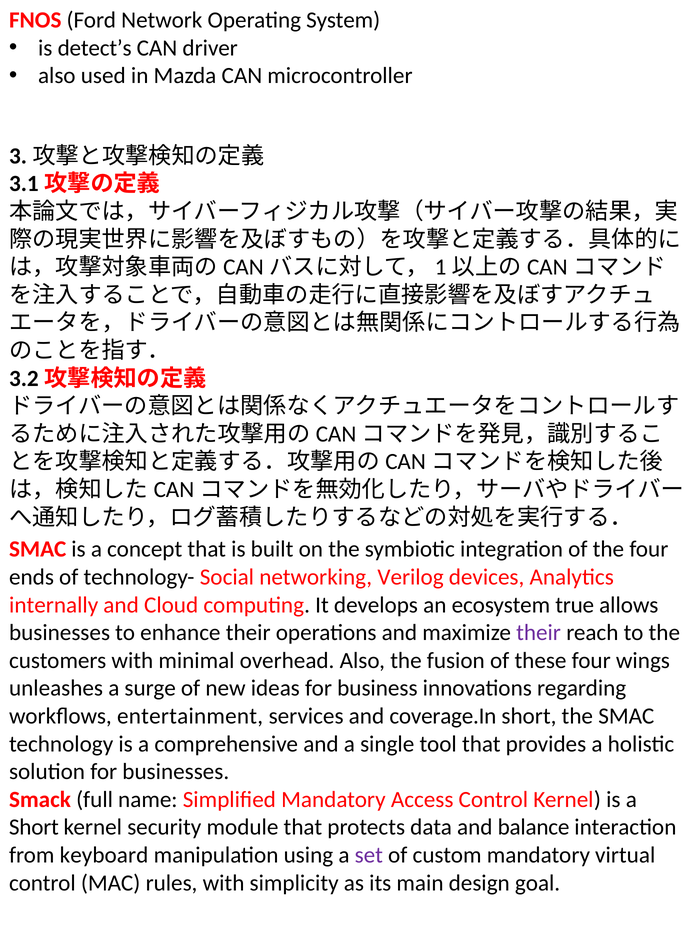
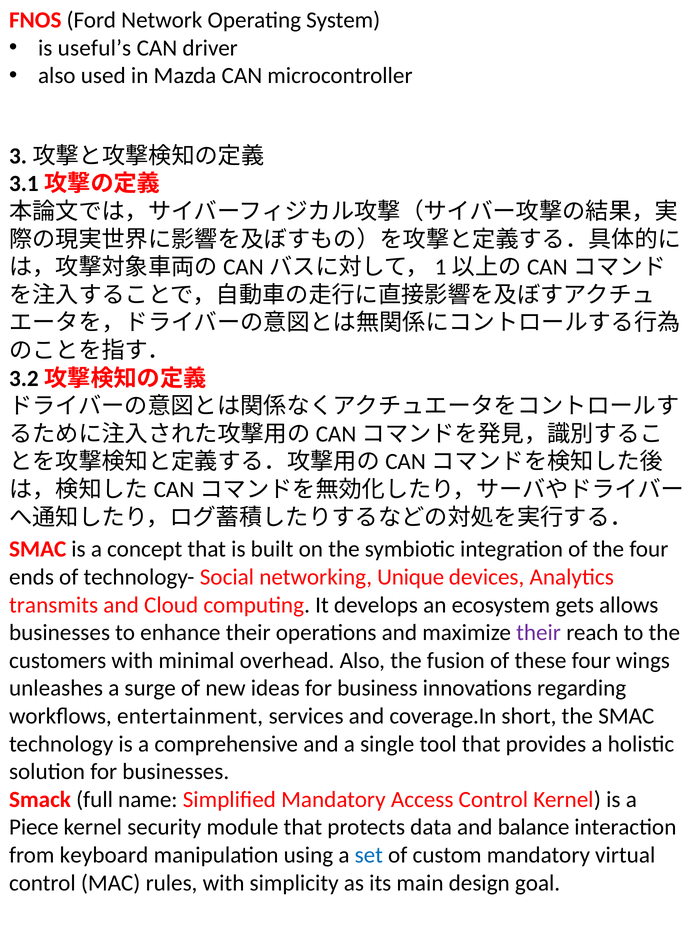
detect’s: detect’s -> useful’s (94, 48)
Verilog: Verilog -> Unique (411, 577)
internally: internally -> transmits (54, 605)
true: true -> gets (575, 605)
Short: Short -> Piece (34, 827)
set colour: purple -> blue (369, 855)
